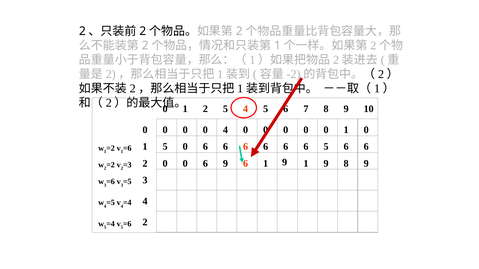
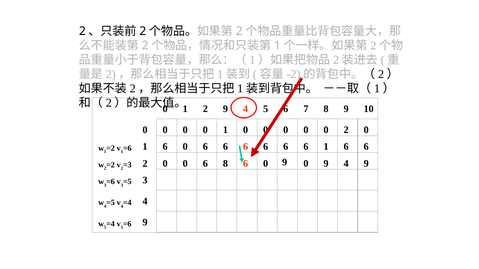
2 5: 5 -> 9 (225, 109)
0 0 4: 4 -> 1 (225, 130)
0 0 1: 1 -> 2 (346, 130)
5: 5 -> 6 (165, 147)
6 5: 5 -> 1 (326, 147)
6 9: 9 -> 8 (225, 164)
1: 1 -> 0 (266, 164)
1: 1 -> 0 (306, 164)
8: 8 -> 4 (346, 164)
2: 2 -> 9 (145, 223)
